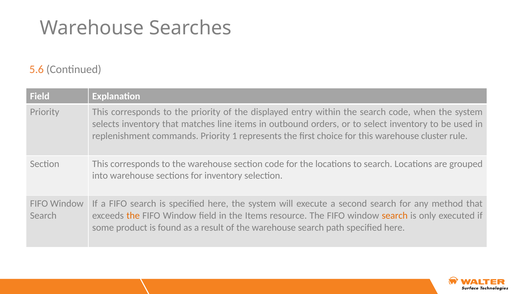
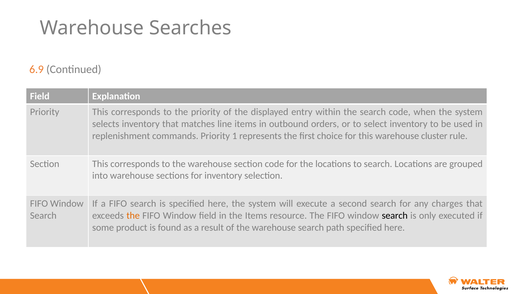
5.6: 5.6 -> 6.9 (37, 69)
method: method -> charges (447, 204)
search colour: orange -> black (395, 216)
